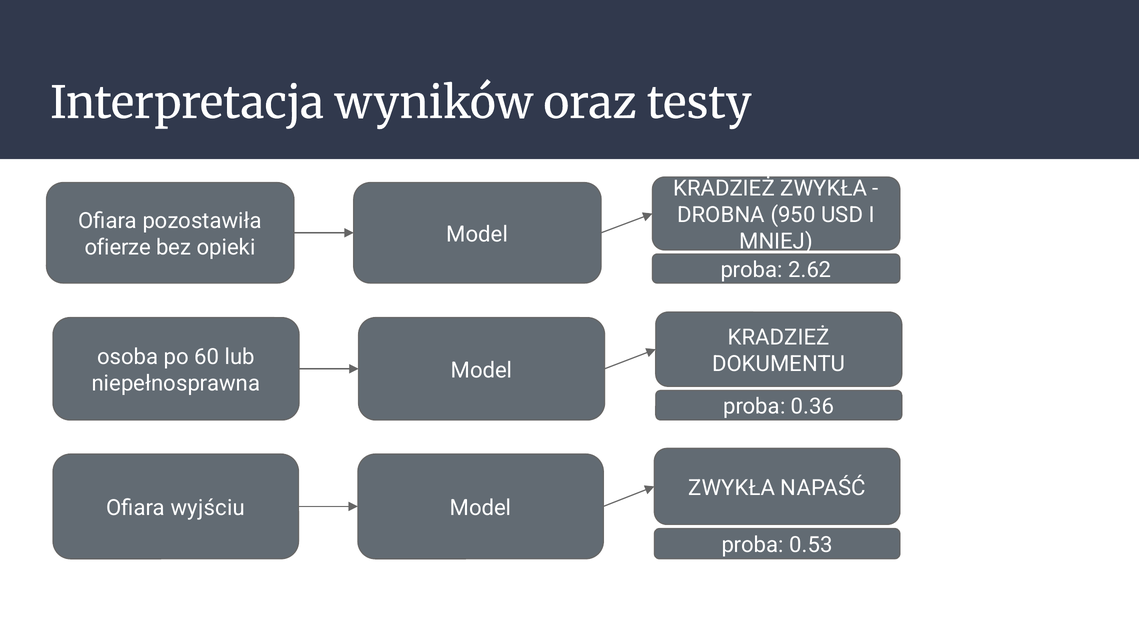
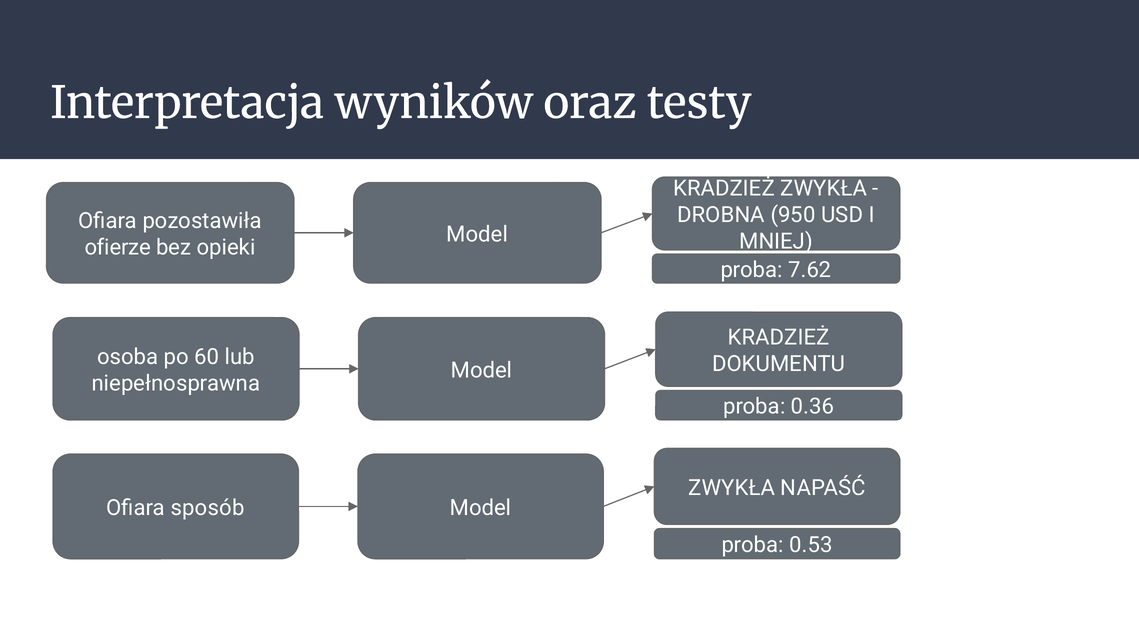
2.62: 2.62 -> 7.62 (810, 270)
wyjściu: wyjściu -> sposób (208, 508)
